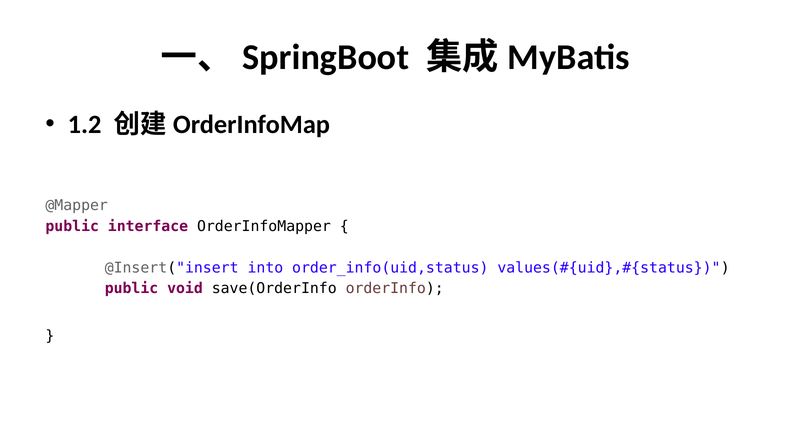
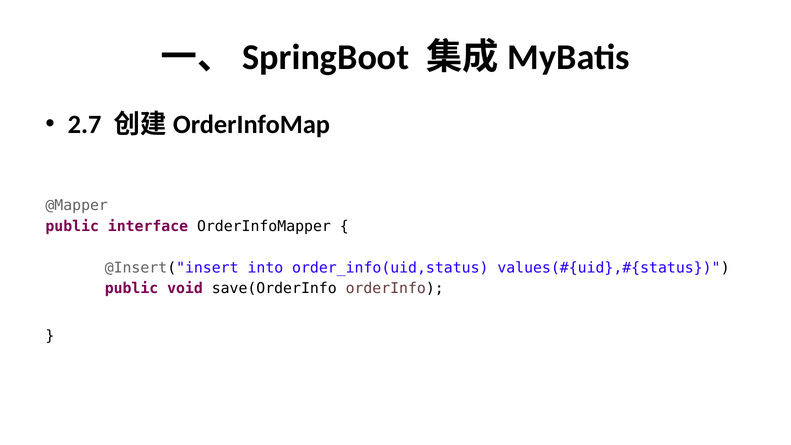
1.2: 1.2 -> 2.7 (85, 124)
